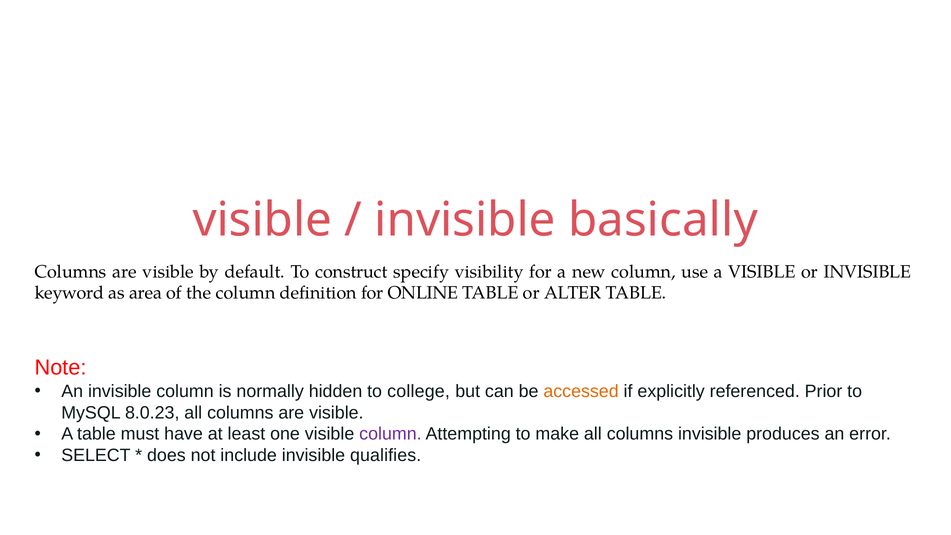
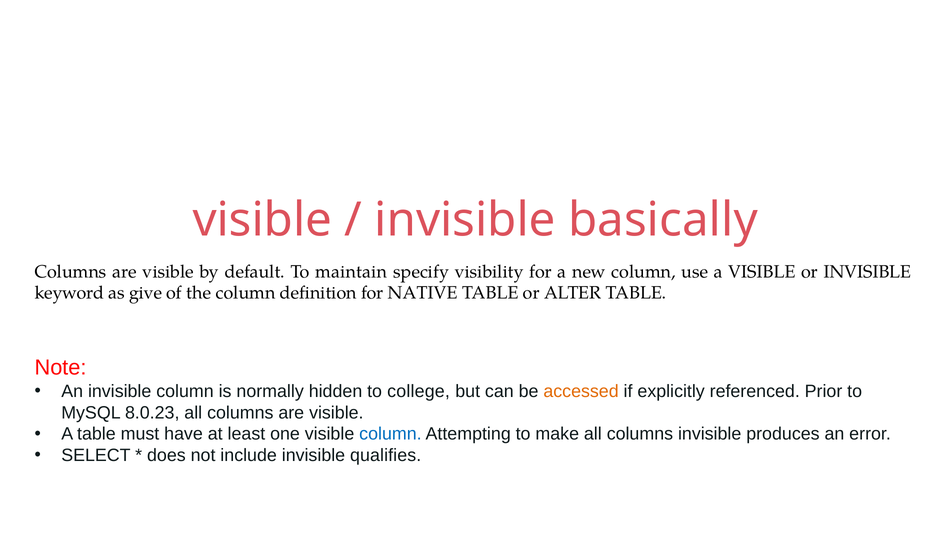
construct: construct -> maintain (351, 272)
area: area -> give (146, 293)
ONLINE: ONLINE -> NATIVE (423, 293)
column colour: purple -> blue (390, 434)
